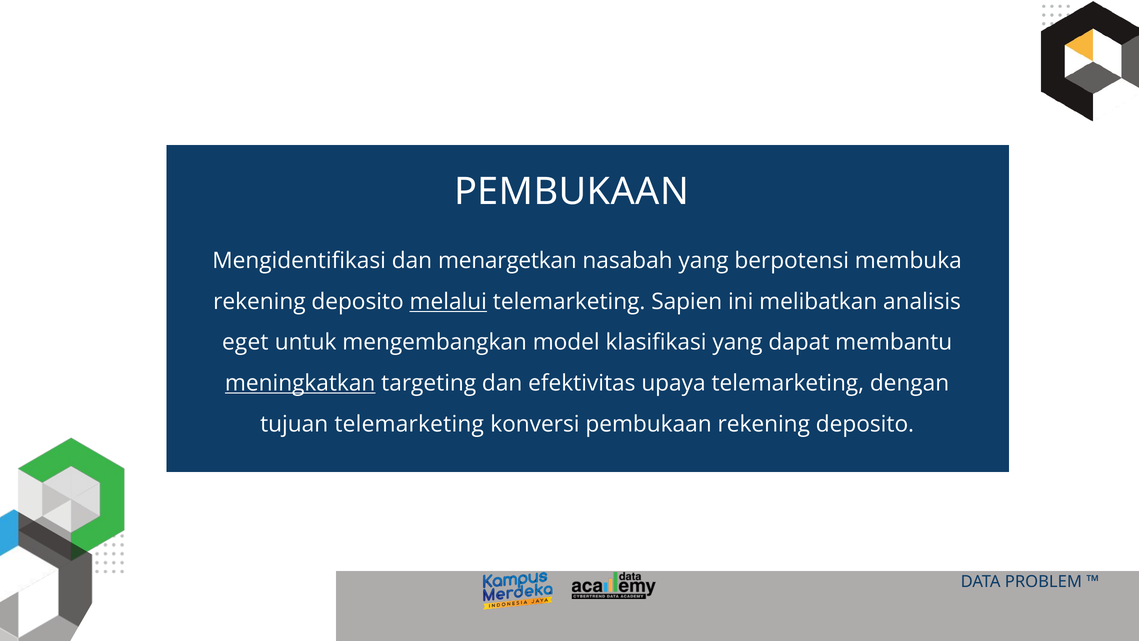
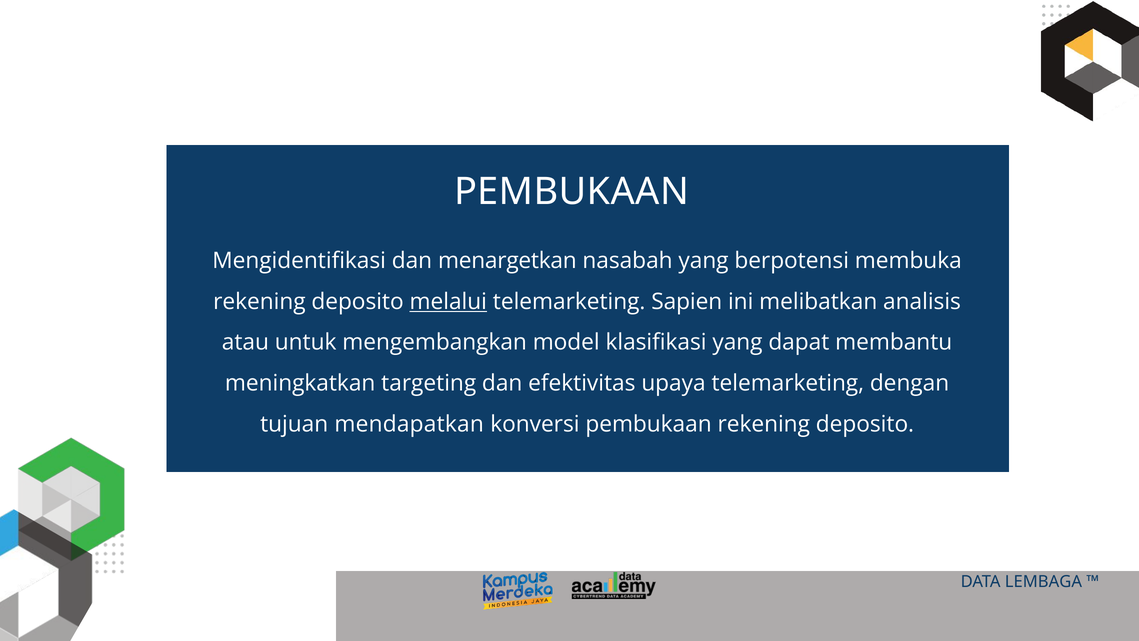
eget: eget -> atau (245, 342)
meningkatkan underline: present -> none (300, 383)
tujuan telemarketing: telemarketing -> mendapatkan (409, 424)
PROBLEM: PROBLEM -> LEMBAGA (1043, 582)
